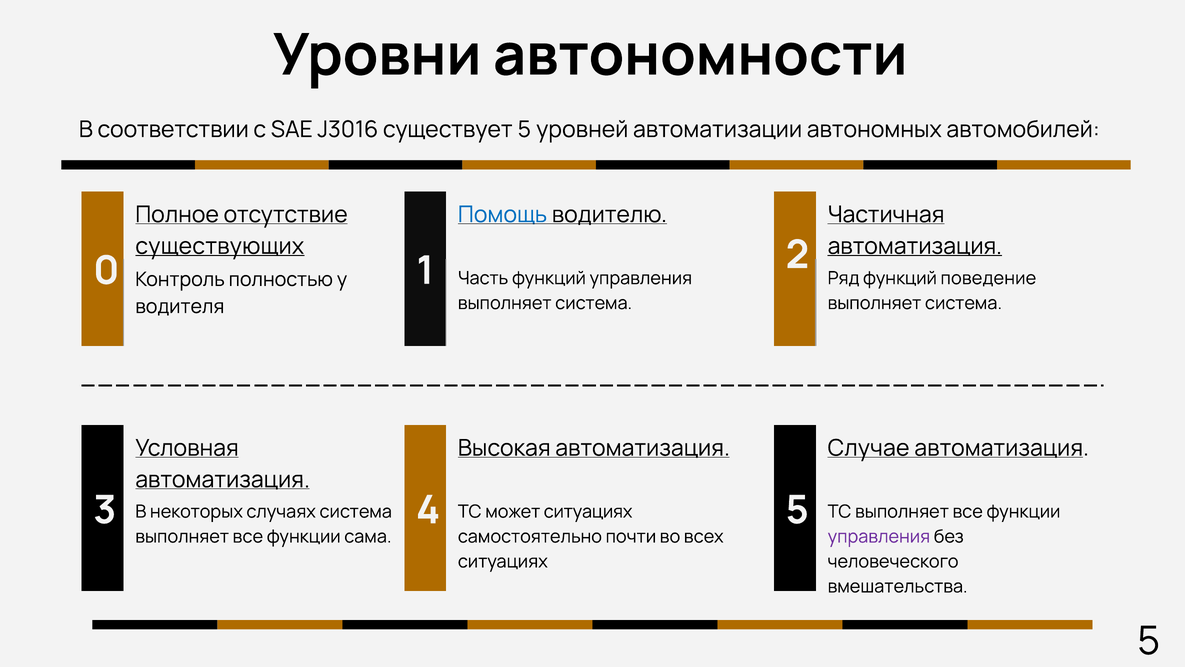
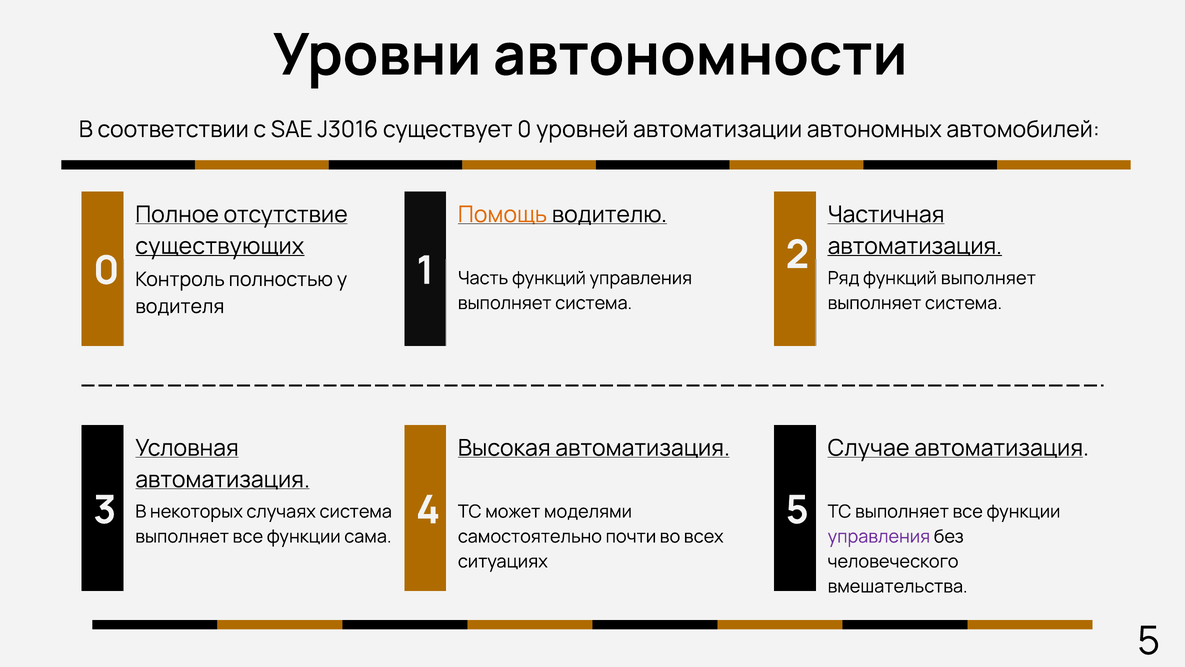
существует 5: 5 -> 0 (524, 129)
Помощь colour: blue -> orange (502, 214)
функций поведение: поведение -> выполняет (988, 278)
может ситуациях: ситуациях -> моделями (588, 511)
